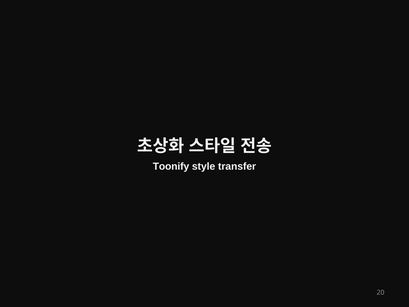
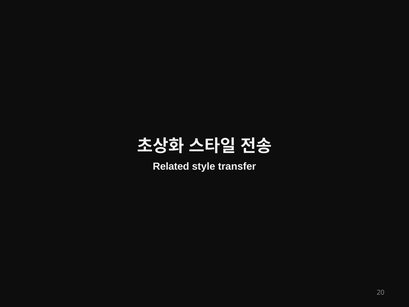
Toonify: Toonify -> Related (171, 166)
